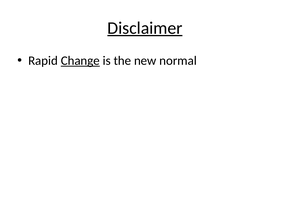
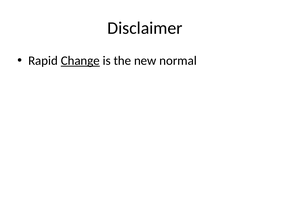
Disclaimer underline: present -> none (145, 28)
